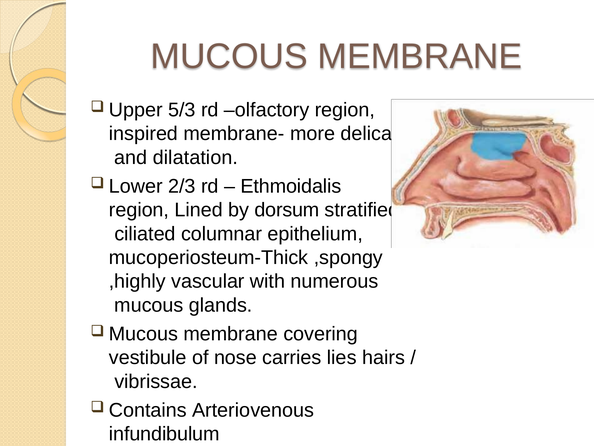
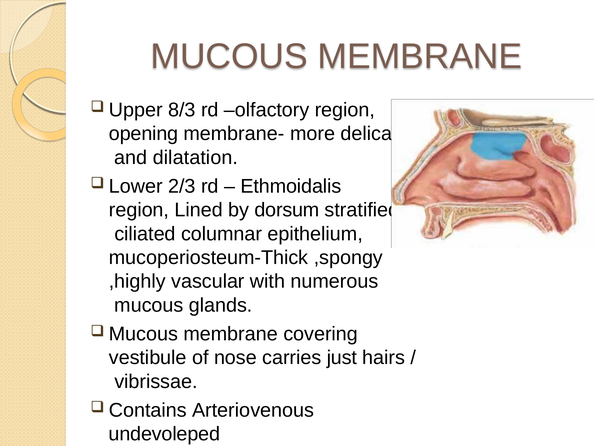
5/3: 5/3 -> 8/3 (182, 110)
inspired: inspired -> opening (144, 134)
lies: lies -> just (342, 357)
infundibulum: infundibulum -> undevoleped (164, 434)
